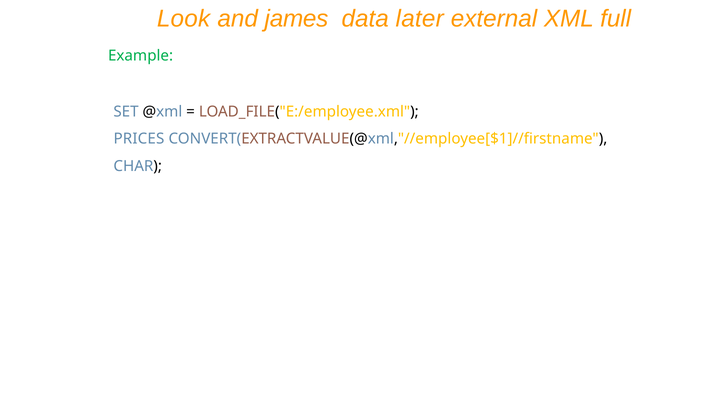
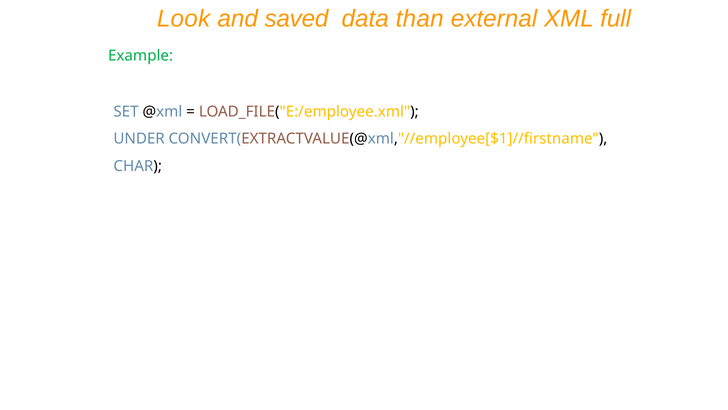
james: james -> saved (296, 19)
later: later -> than (420, 19)
PRICES: PRICES -> UNDER (139, 139)
